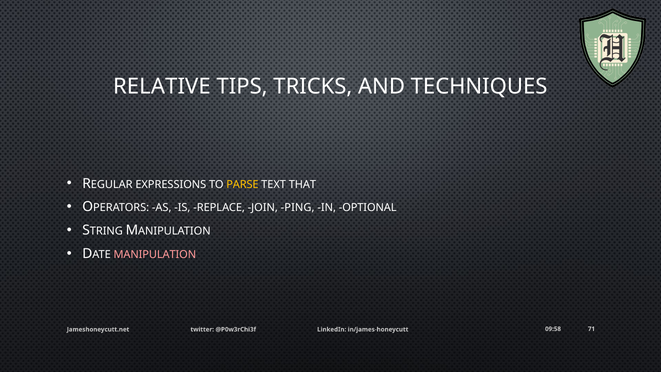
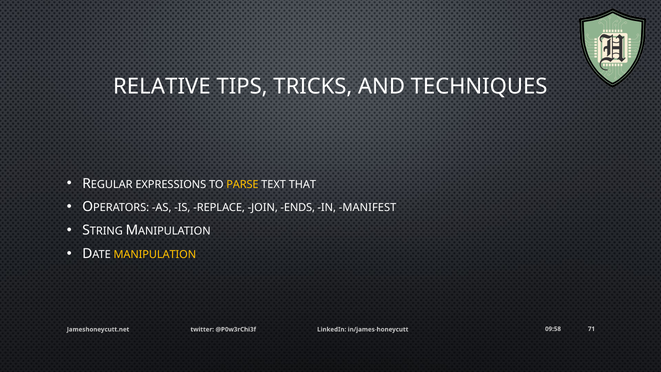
PING: PING -> ENDS (298, 208)
OPTIONAL: OPTIONAL -> MANIFEST (368, 208)
MANIPULATION colour: pink -> yellow (155, 255)
